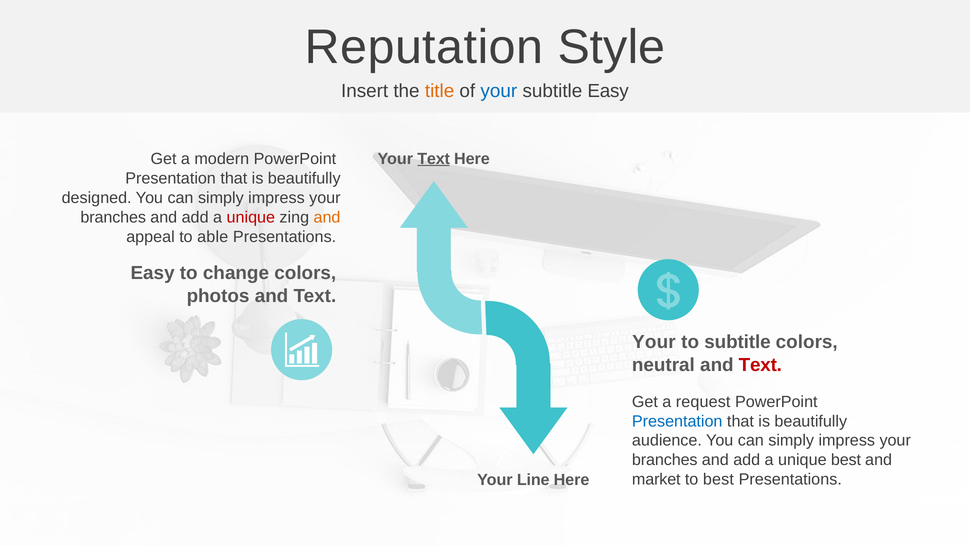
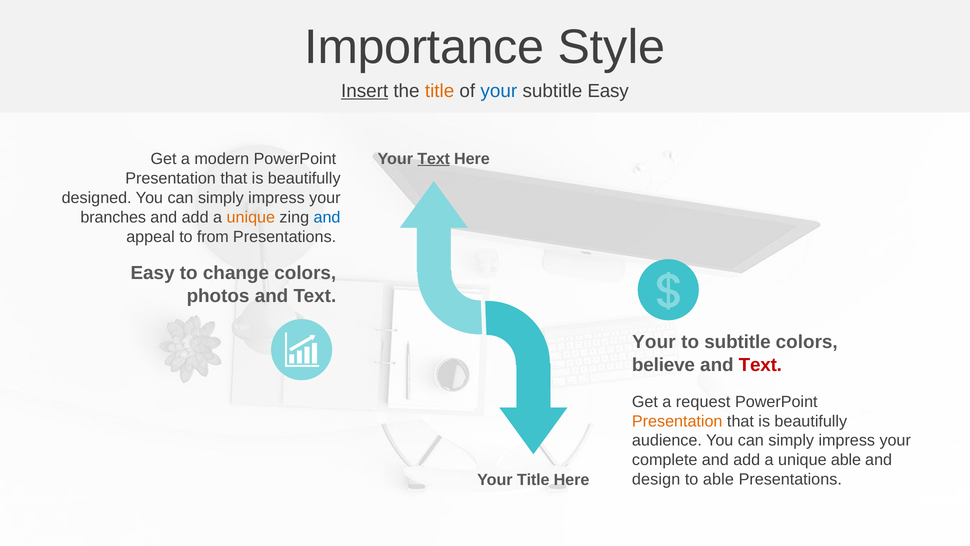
Reputation: Reputation -> Importance (424, 47)
Insert underline: none -> present (365, 91)
unique colour: red -> orange (251, 217)
and colour: orange -> blue (327, 217)
able: able -> from (213, 237)
neutral: neutral -> believe (663, 365)
Presentation colour: blue -> orange (677, 421)
branches: branches -> complete (665, 460)
unique best: best -> able (846, 460)
market: market -> design (656, 479)
to best: best -> able (718, 479)
Your Line: Line -> Title (533, 480)
